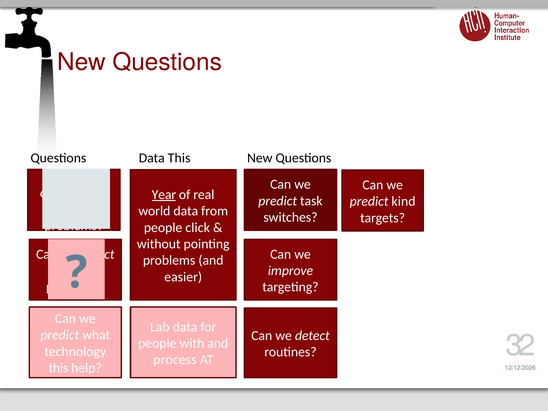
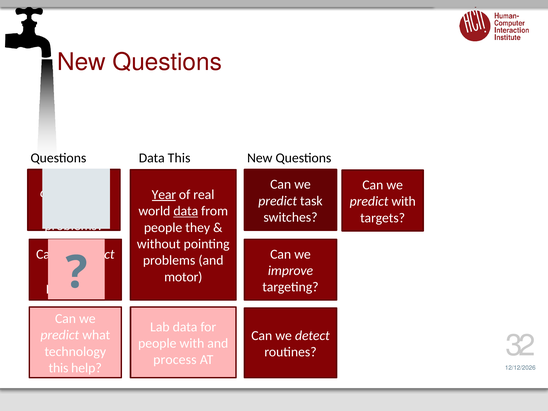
predict kind: kind -> with (404, 201)
data underline: none -> present (186, 211)
click: click -> they (198, 228)
easier: easier -> motor (183, 277)
